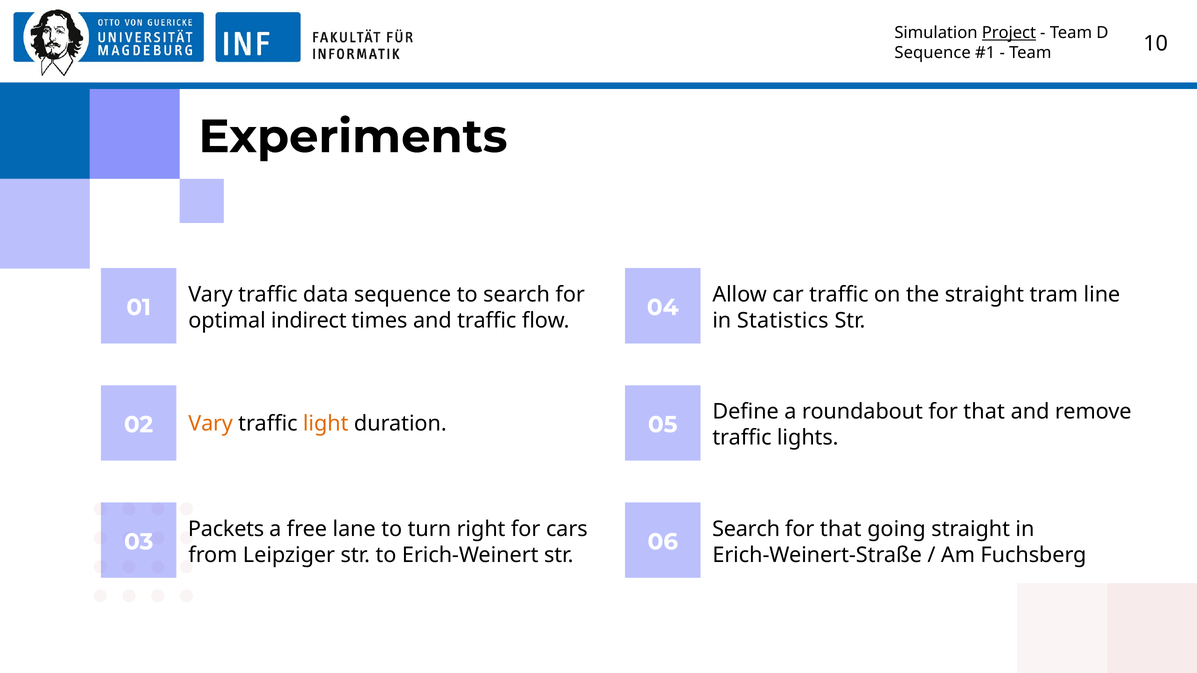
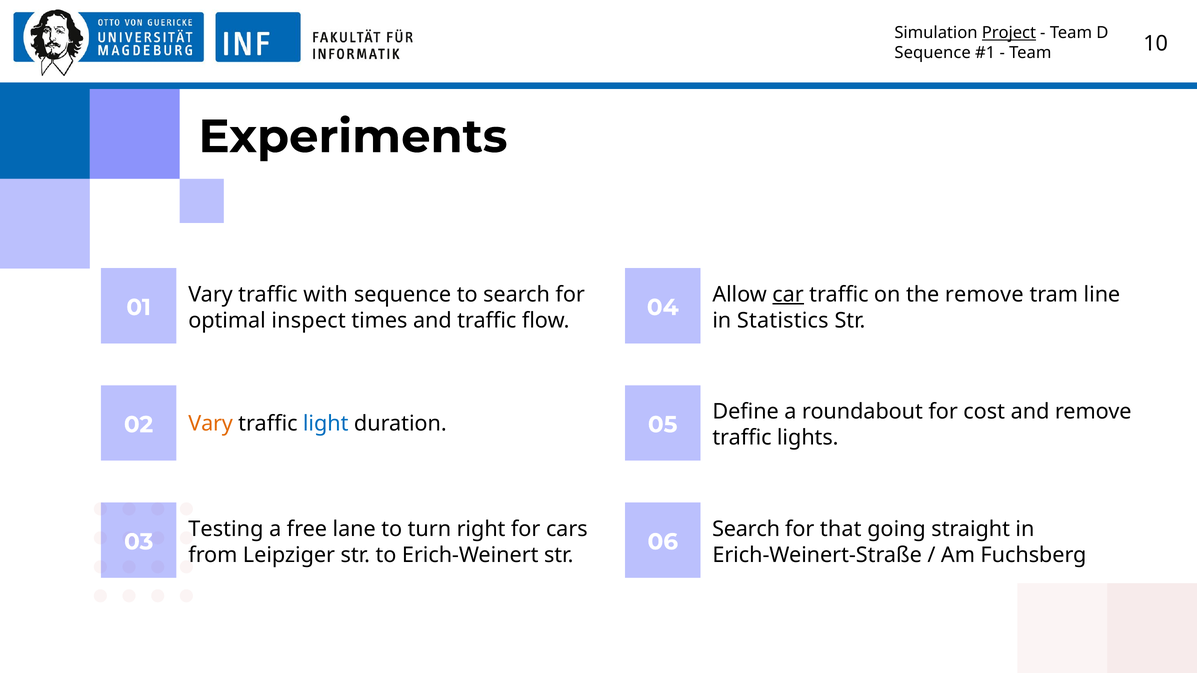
data: data -> with (326, 295)
car underline: none -> present (788, 295)
the straight: straight -> remove (984, 295)
indirect: indirect -> inspect (309, 321)
roundabout for that: that -> cost (984, 412)
light colour: orange -> blue (326, 424)
Packets: Packets -> Testing (226, 529)
